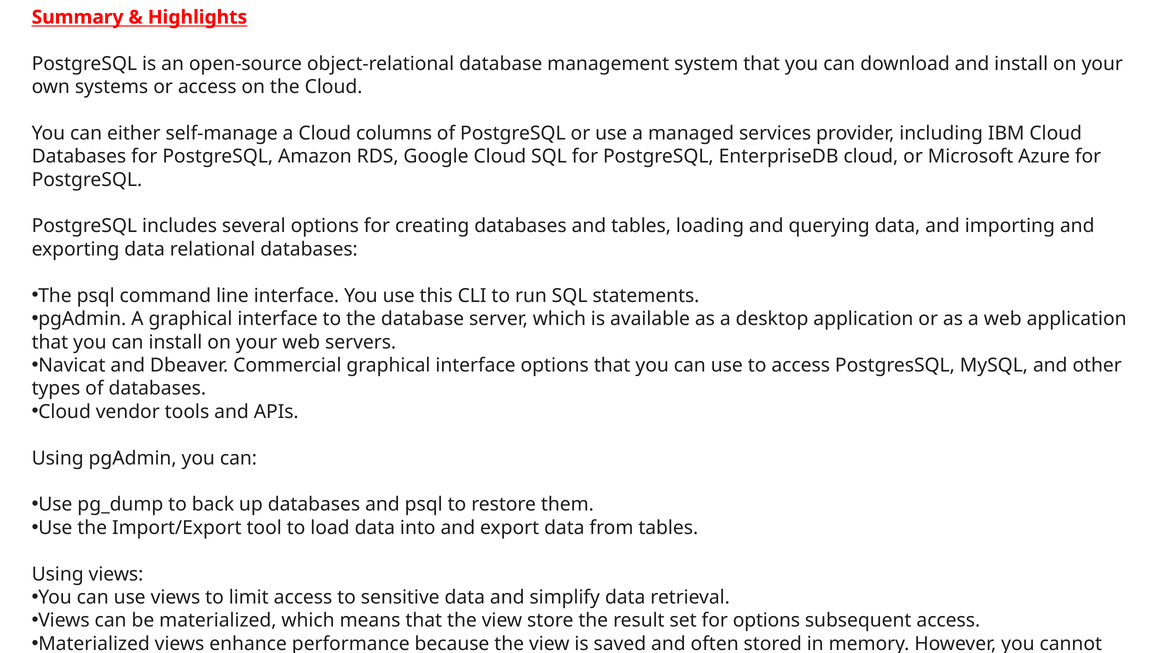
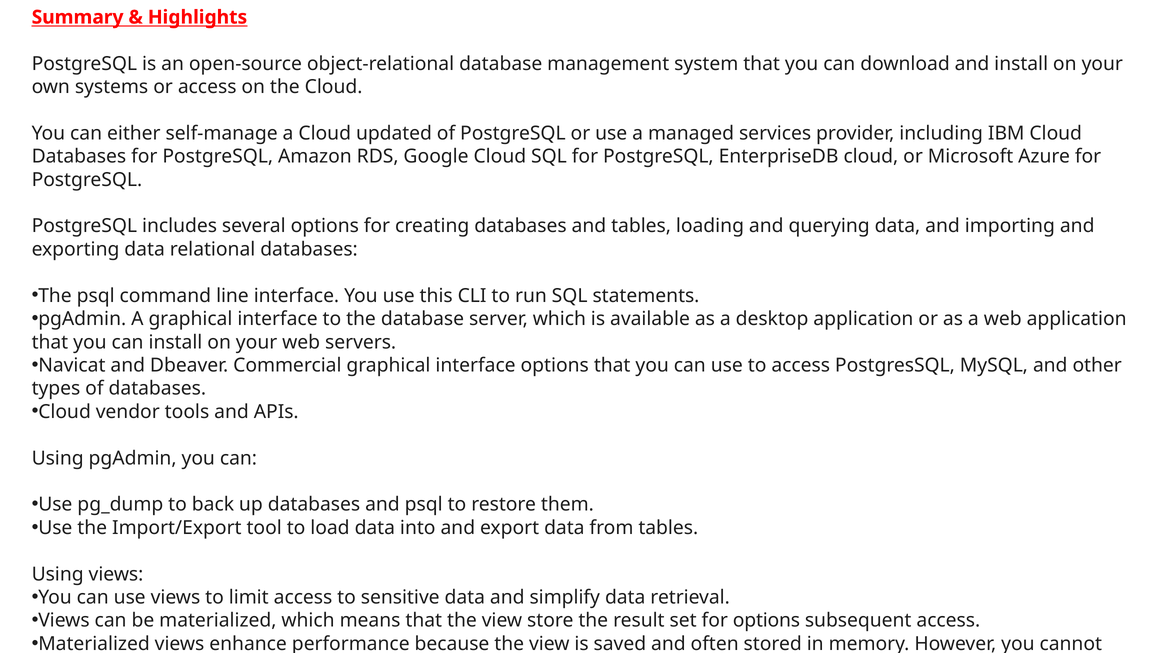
Cloud columns: columns -> updated (394, 133)
